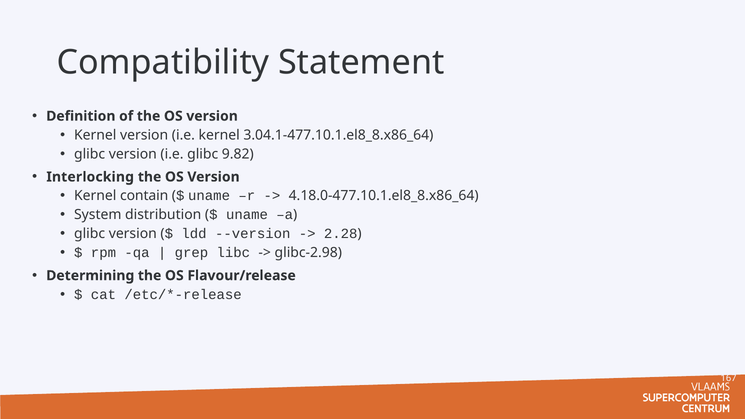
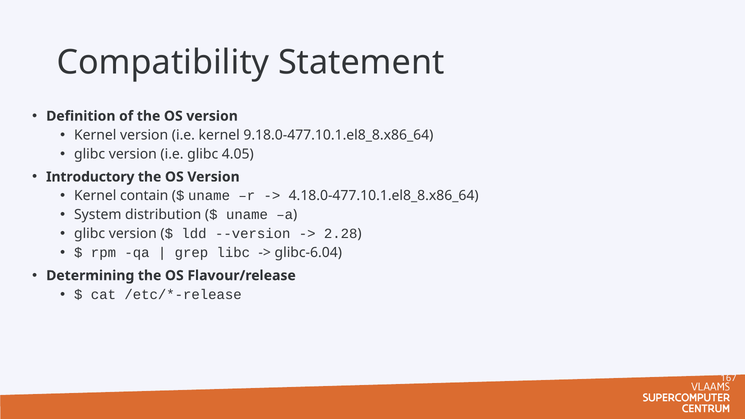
3.04.1-477.10.1.el8_8.x86_64: 3.04.1-477.10.1.el8_8.x86_64 -> 9.18.0-477.10.1.el8_8.x86_64 (338, 135)
9.82: 9.82 -> 4.05 (238, 154)
Interlocking: Interlocking -> Introductory (90, 177)
glibc-2.98: glibc-2.98 -> glibc-6.04 (308, 253)
